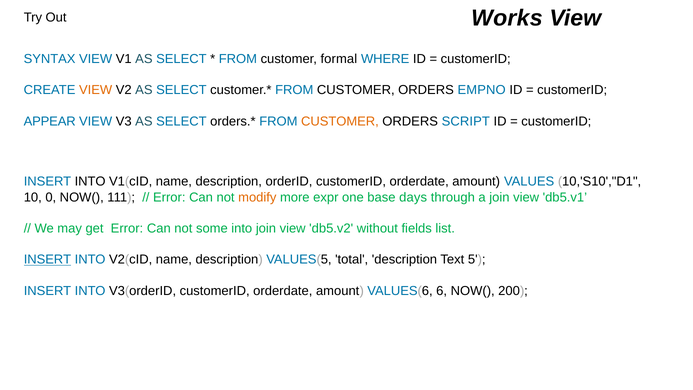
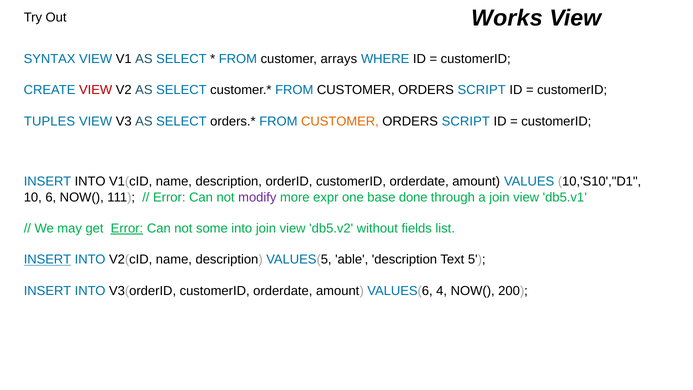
formal: formal -> arrays (339, 59)
VIEW colour: orange -> red (96, 90)
EMPNO: EMPNO -> SCRIPT (482, 90)
APPEAR: APPEAR -> TUPLES (50, 121)
0: 0 -> 6 (51, 197)
modify colour: orange -> purple (257, 197)
days: days -> done (413, 197)
Error underline: none -> present (127, 228)
total: total -> able (352, 260)
6: 6 -> 4 (442, 291)
